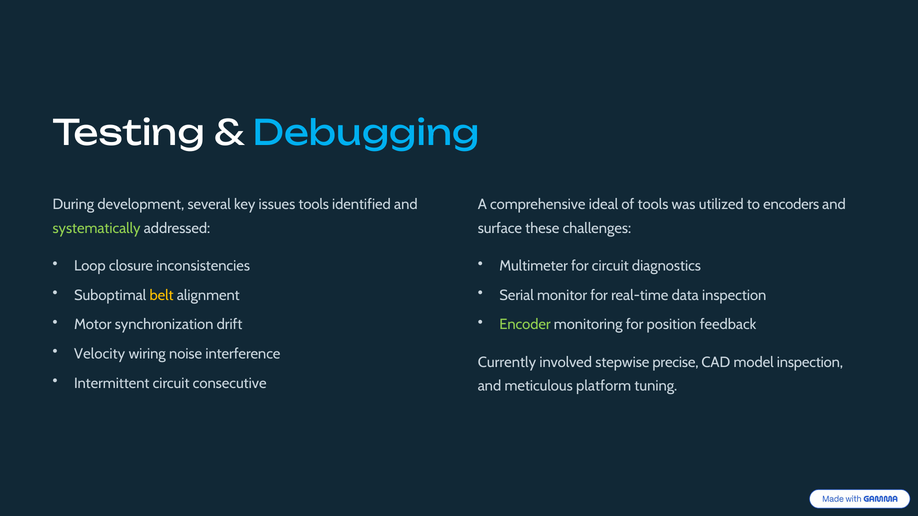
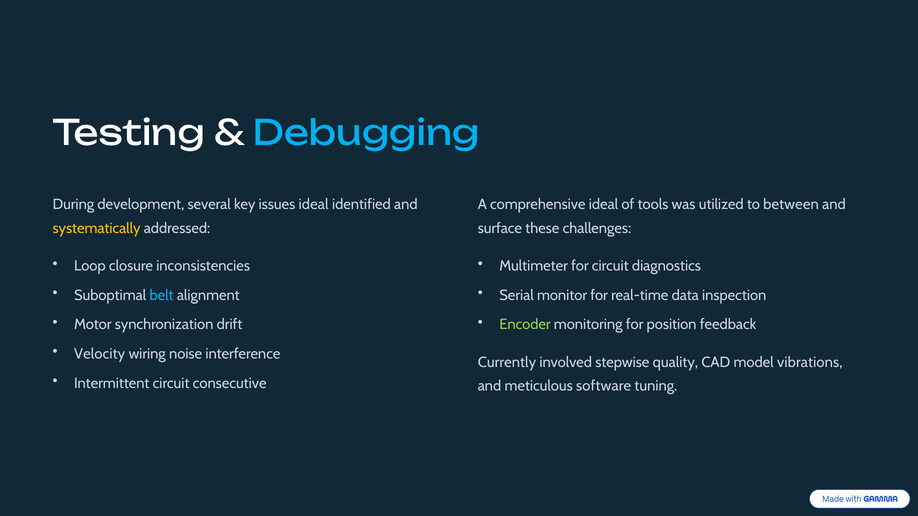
issues tools: tools -> ideal (314, 205)
encoders: encoders -> between (791, 205)
systematically colour: light green -> yellow (97, 229)
belt colour: yellow -> light blue (162, 296)
precise: precise -> quality (675, 362)
model inspection: inspection -> vibrations (810, 362)
platform: platform -> software (604, 386)
